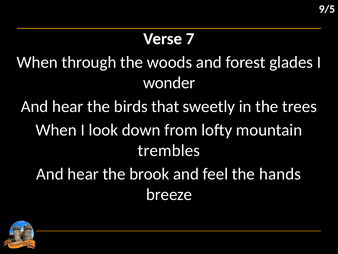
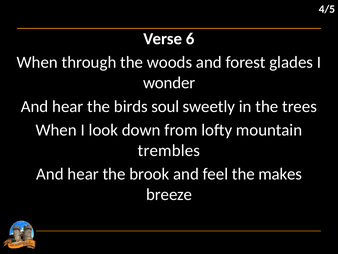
9/5: 9/5 -> 4/5 (327, 9)
7: 7 -> 6 (190, 39)
that: that -> soul (165, 106)
hands: hands -> makes (280, 174)
